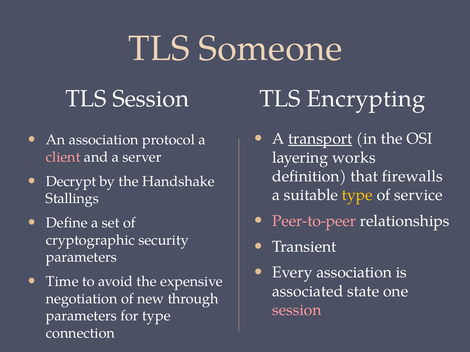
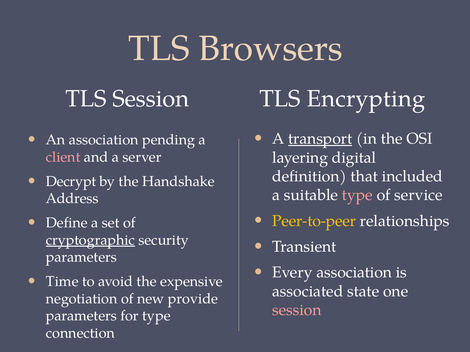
Someone: Someone -> Browsers (271, 49)
protocol: protocol -> pending (169, 140)
works: works -> digital (354, 158)
firewalls: firewalls -> included (412, 177)
type colour: yellow -> pink (357, 195)
Stallings: Stallings -> Address (72, 199)
Peer-to-peer colour: pink -> yellow (314, 221)
cryptographic underline: none -> present (90, 240)
through: through -> provide (193, 299)
